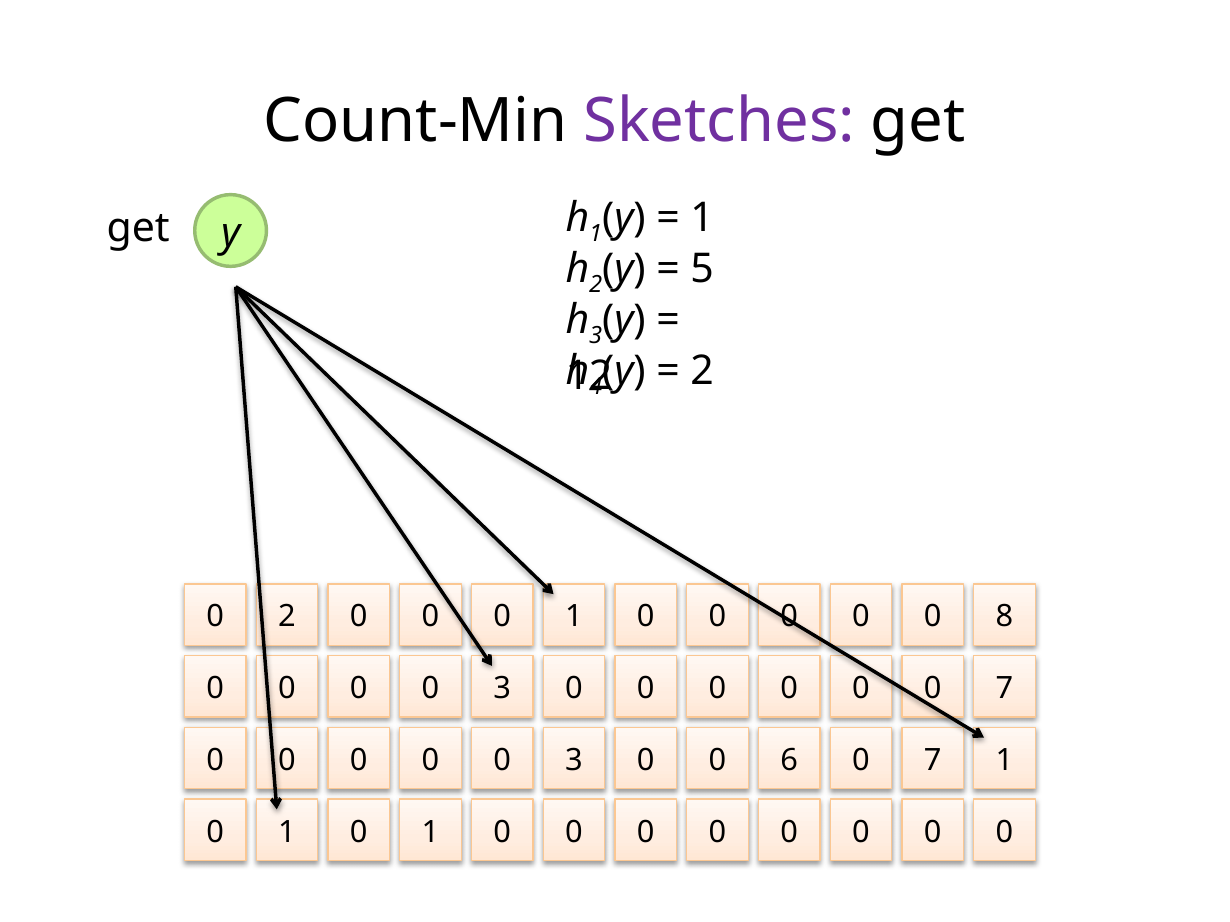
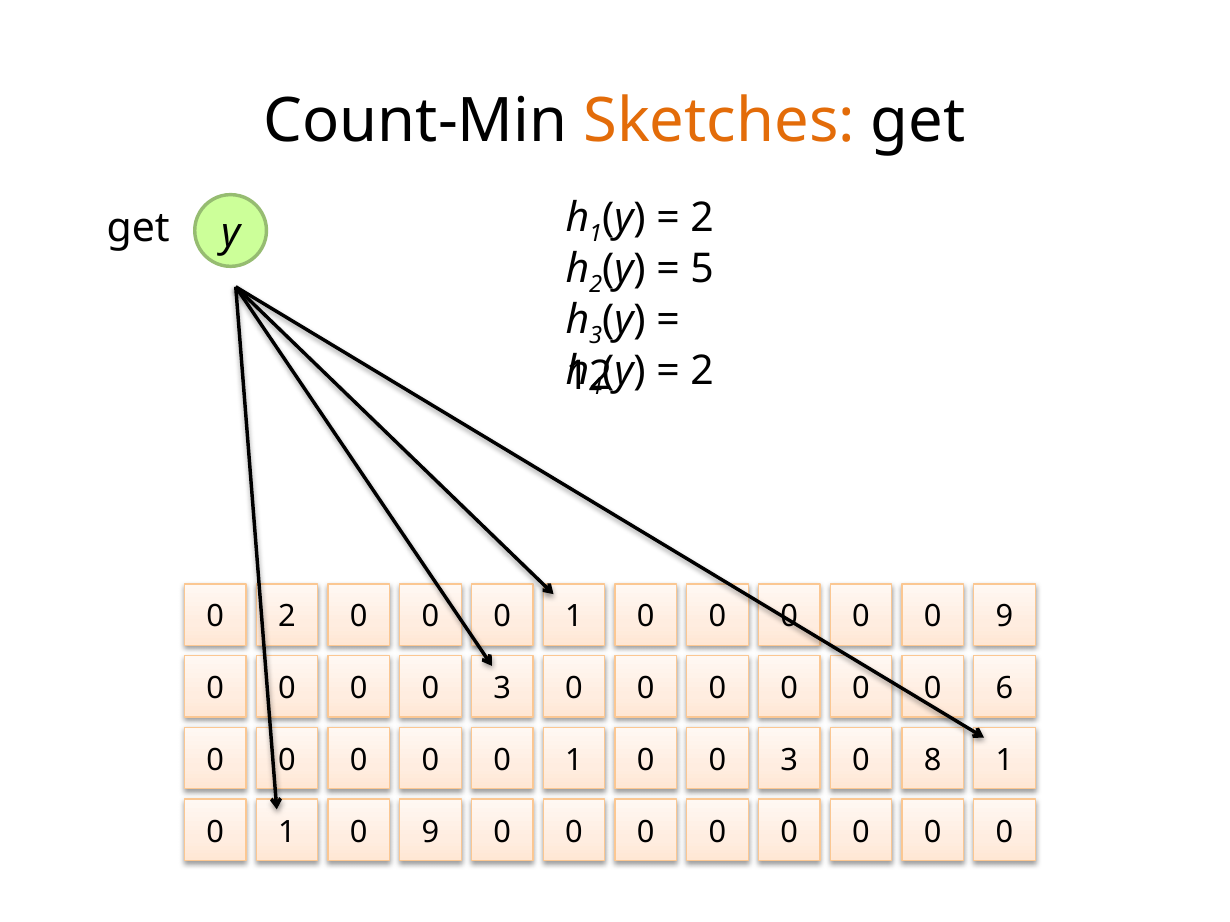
Sketches colour: purple -> orange (719, 121)
1: 1 -> 2 (702, 218)
8: 8 -> 9 (1004, 617)
7: 7 -> 6 (1004, 689)
3: 3 -> 1 (574, 761)
6: 6 -> 3 (789, 761)
7: 7 -> 8 (933, 761)
0 1 0 1: 1 -> 9 (430, 832)
